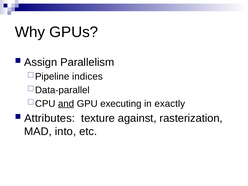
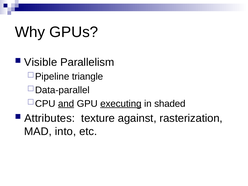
Assign: Assign -> Visible (41, 62)
indices: indices -> triangle (87, 77)
executing underline: none -> present (121, 104)
exactly: exactly -> shaded (170, 104)
